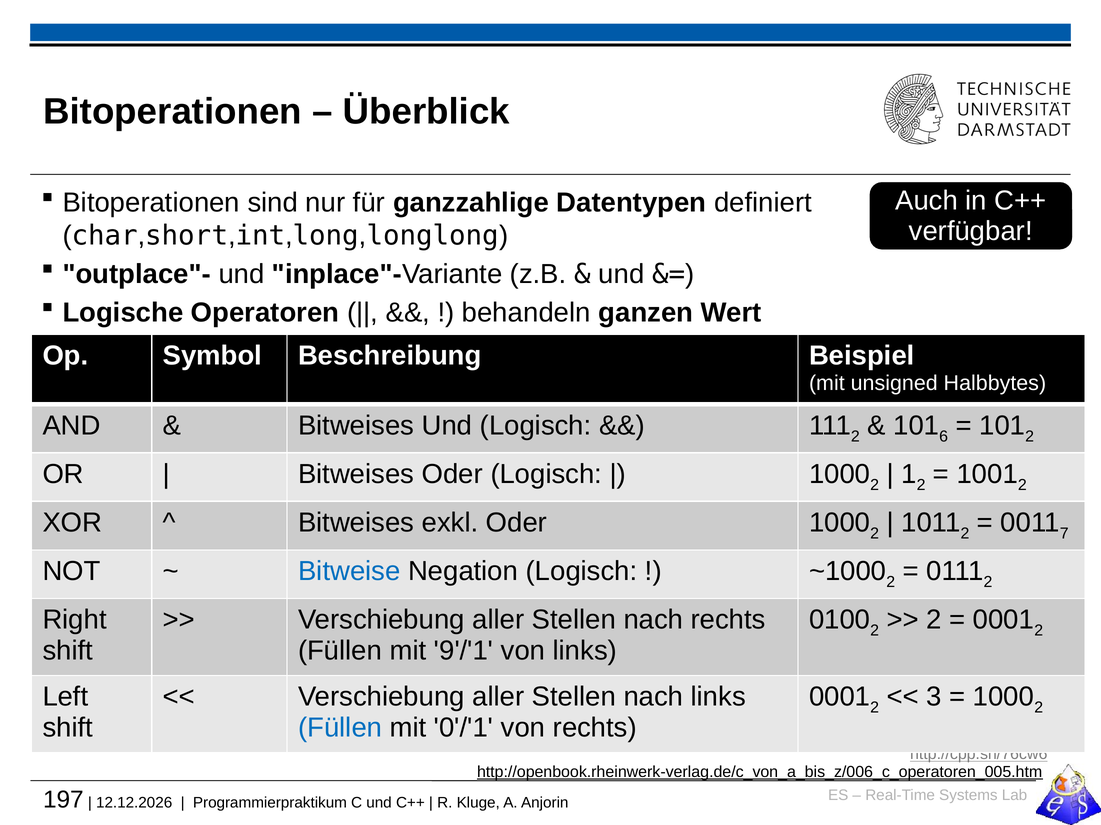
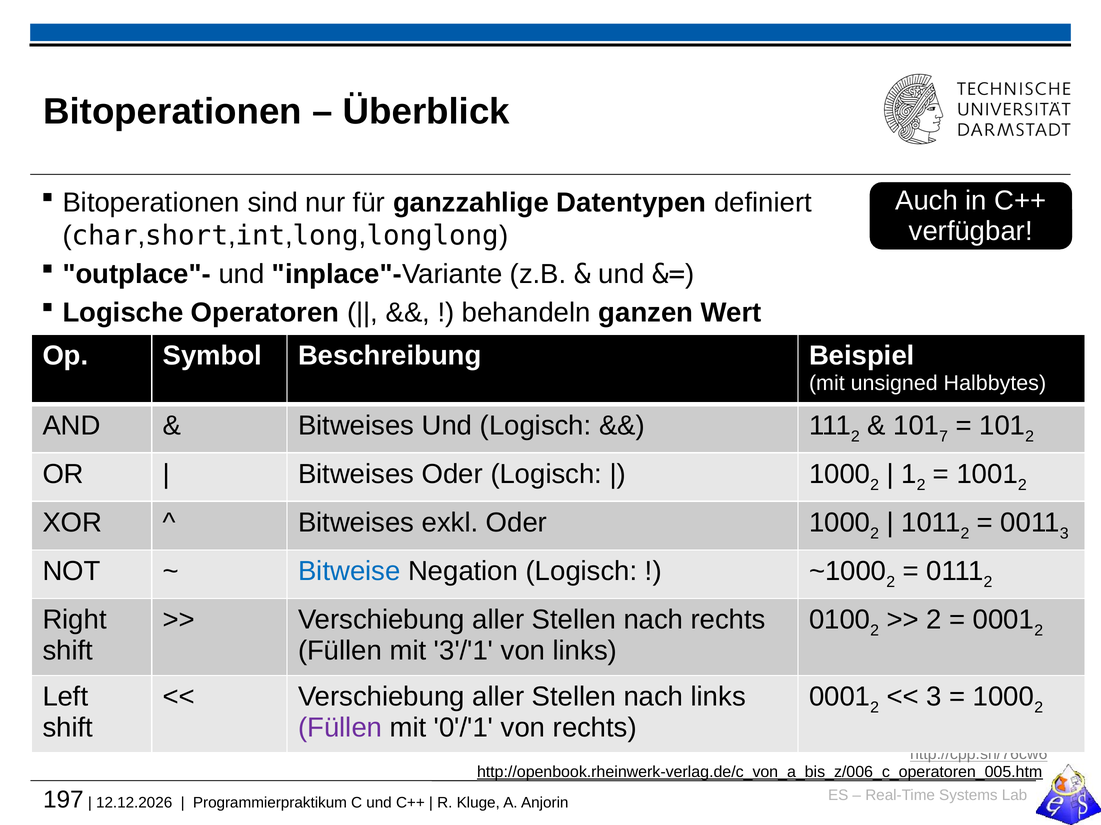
6: 6 -> 7 (944, 437)
7: 7 -> 3 (1064, 534)
9'/'1: 9'/'1 -> 3'/'1 (464, 651)
Füllen colour: blue -> purple (340, 728)
